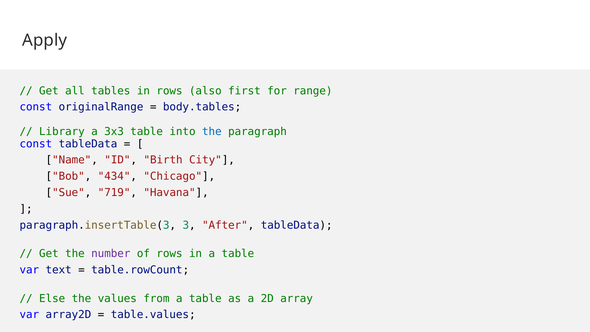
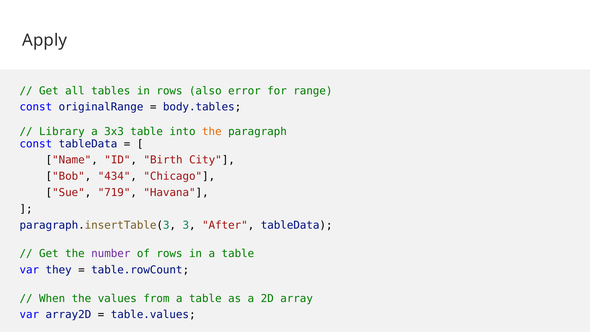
first: first -> error (244, 91)
the colour: blue -> orange (212, 132)
text: text -> they (59, 270)
Else: Else -> When (52, 298)
